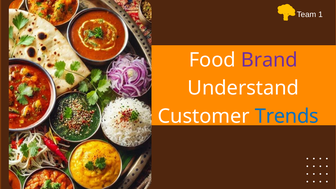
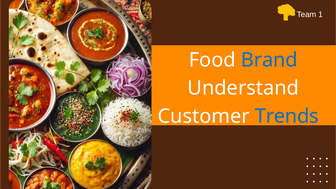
Brand colour: purple -> blue (269, 60)
